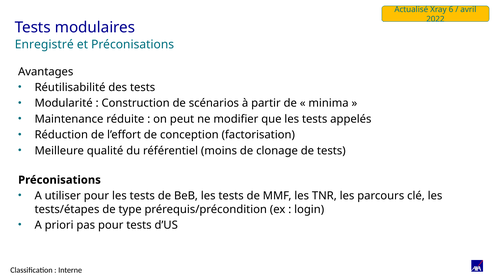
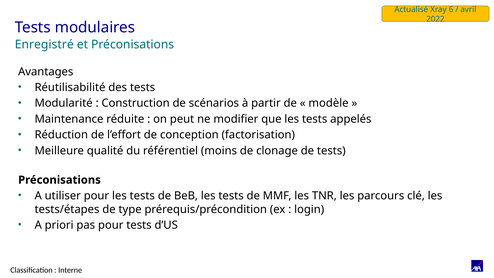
minima: minima -> modèle (329, 103)
